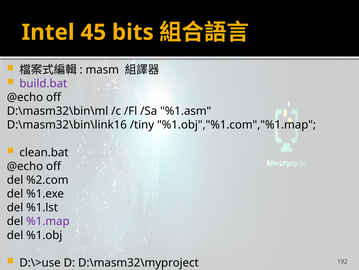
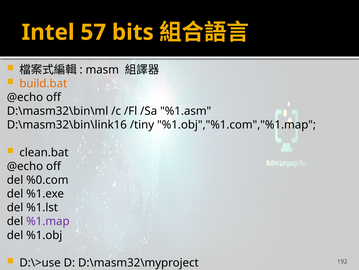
45: 45 -> 57 (93, 32)
build.bat colour: purple -> orange (43, 83)
%2.com: %2.com -> %0.com (47, 180)
